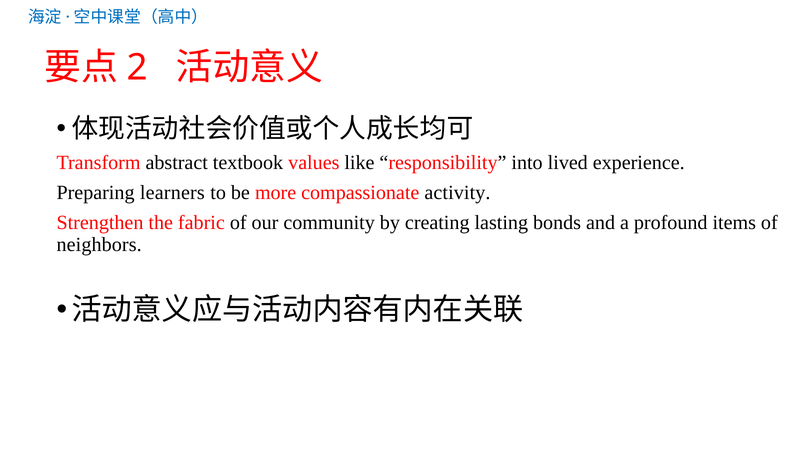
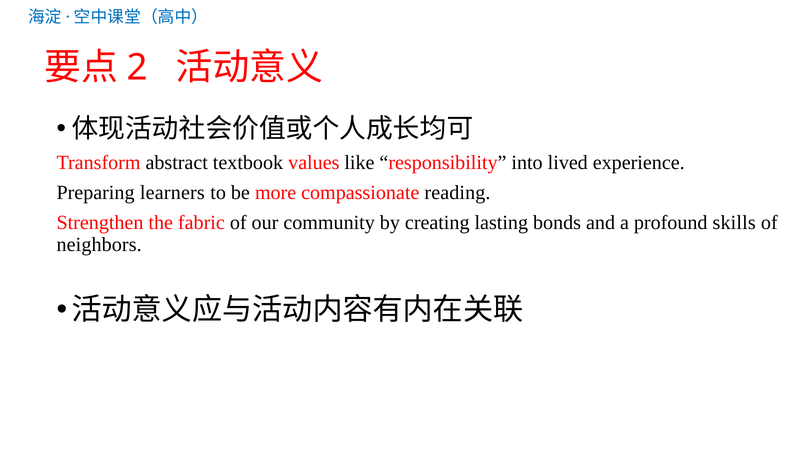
activity: activity -> reading (457, 193)
items: items -> skills (734, 223)
